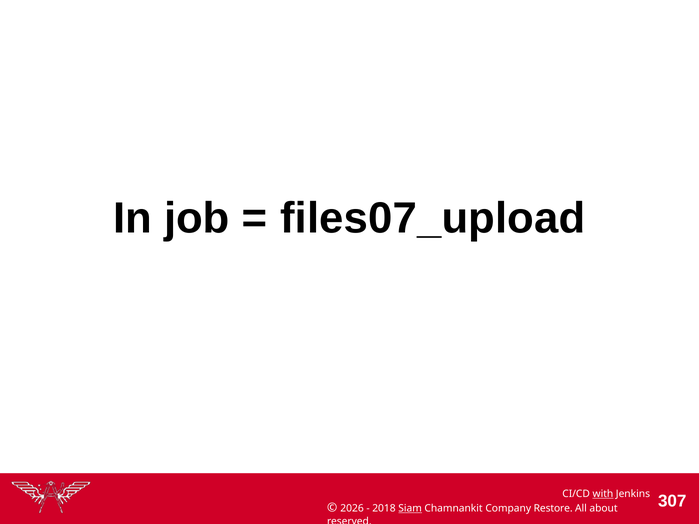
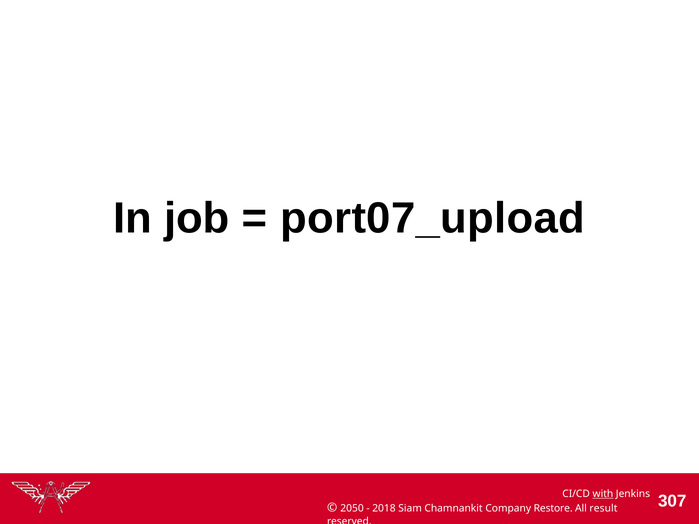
files07_upload: files07_upload -> port07_upload (433, 218)
2026: 2026 -> 2050 (352, 509)
Siam underline: present -> none (410, 509)
about: about -> result (603, 509)
